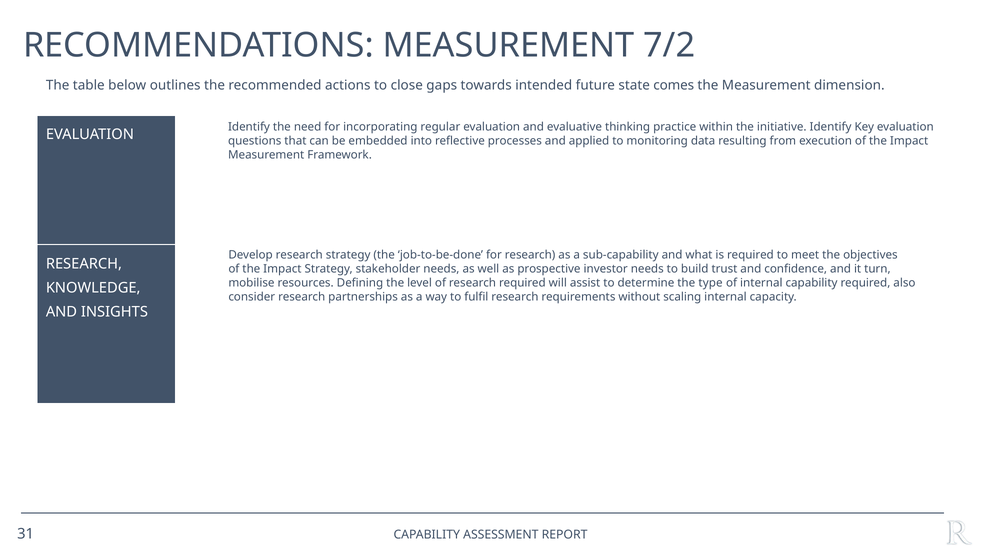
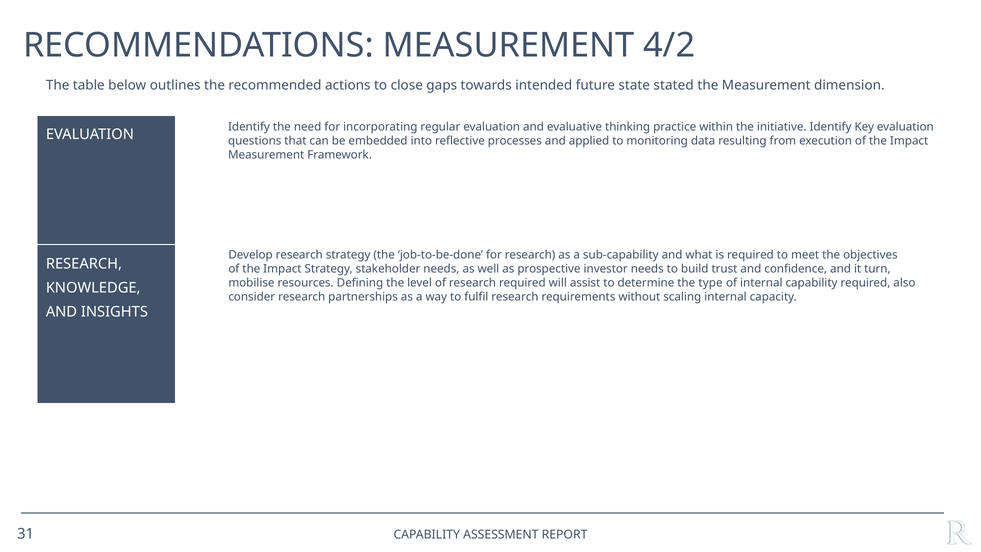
7/2: 7/2 -> 4/2 (669, 45)
comes: comes -> stated (674, 86)
